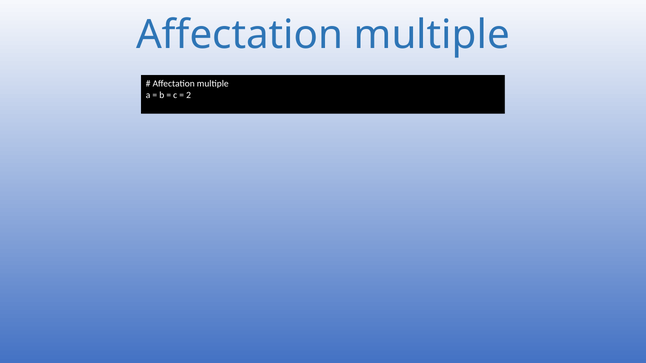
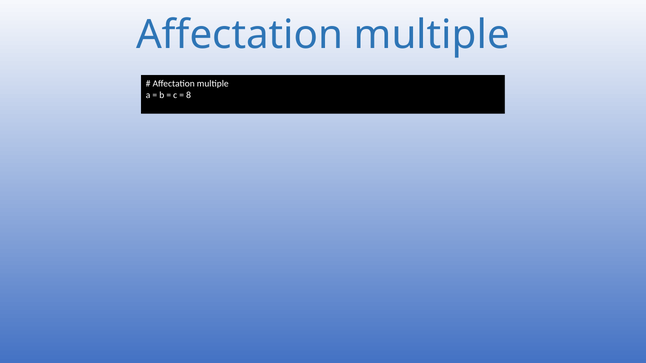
2: 2 -> 8 (189, 95)
